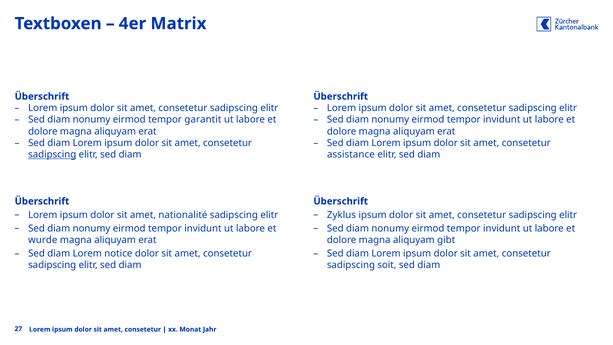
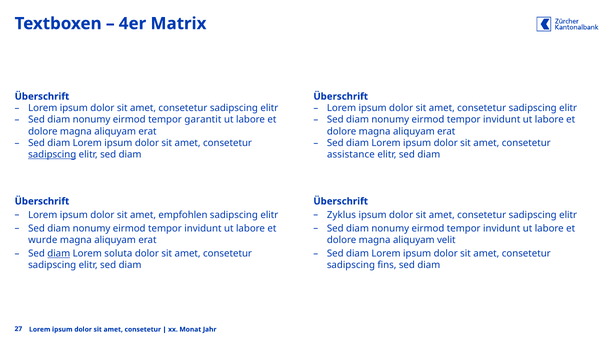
nationalité: nationalité -> empfohlen (183, 215)
gibt: gibt -> velit (446, 240)
diam underline: none -> present (59, 253)
notice: notice -> soluta (118, 253)
soit: soit -> fins (387, 265)
